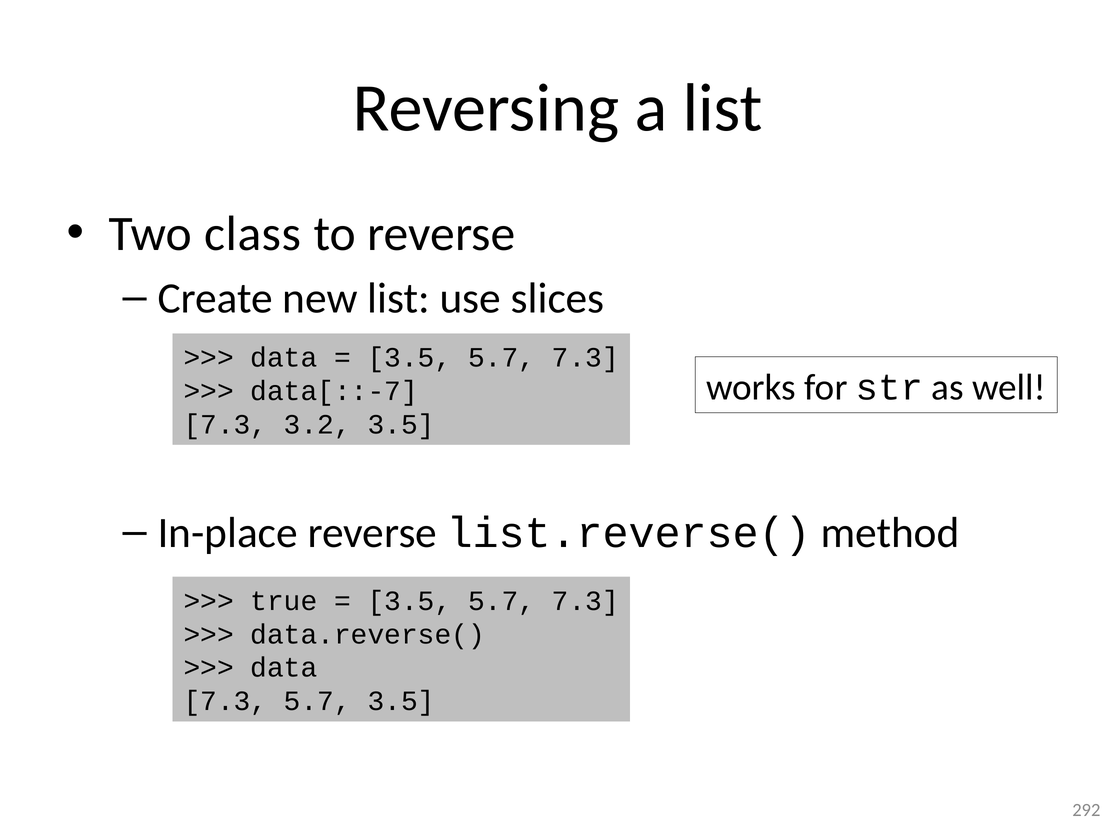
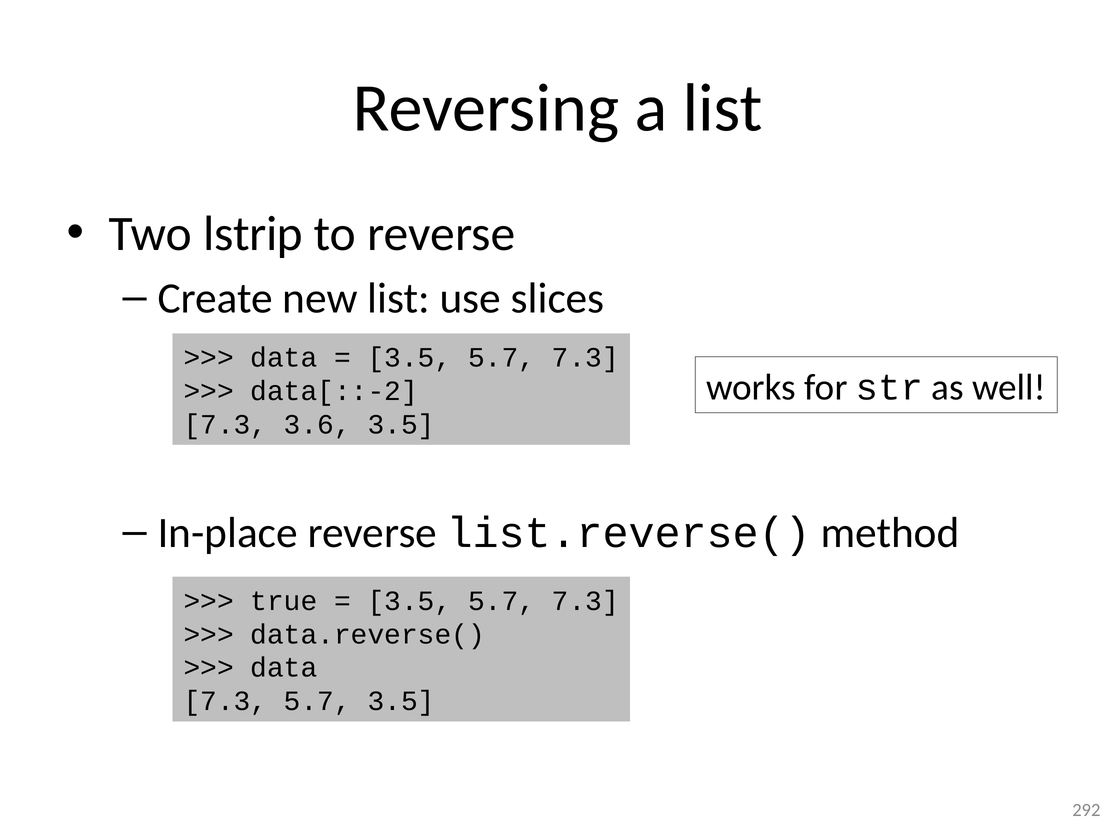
class: class -> lstrip (253, 234)
data[::-7: data[::-7 -> data[::-2 (334, 391)
3.2: 3.2 -> 3.6 (317, 425)
